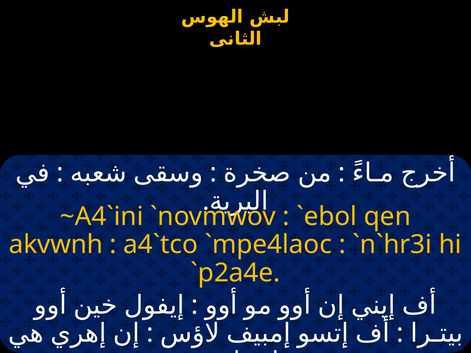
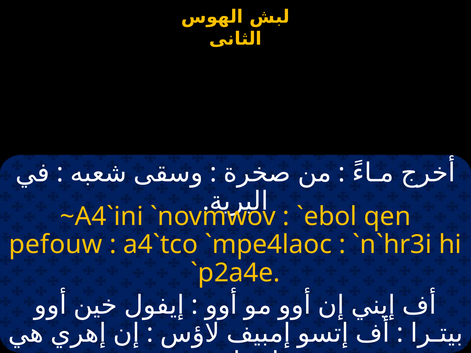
akvwnh: akvwnh -> pefouw (56, 245)
